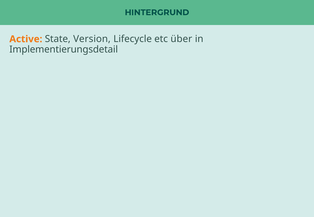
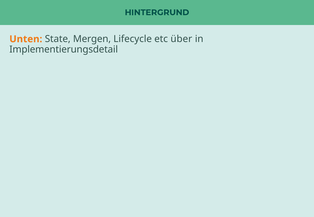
Active: Active -> Unten (26, 39)
Version: Version -> Mergen (92, 39)
